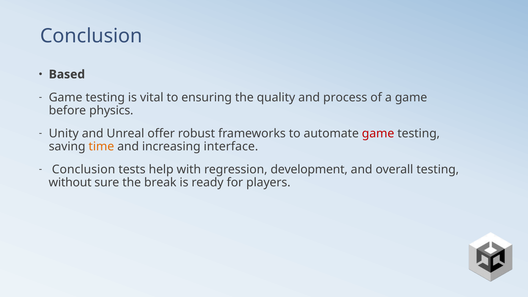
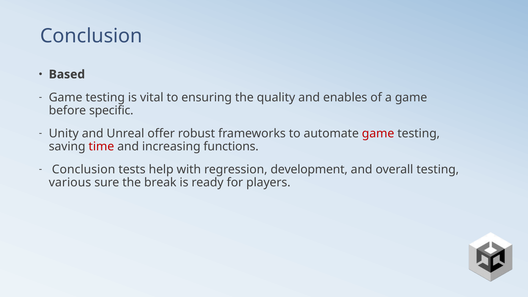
process: process -> enables (345, 97)
physics: physics -> specific (111, 110)
time colour: orange -> red (101, 146)
interface: interface -> functions (231, 146)
without: without -> various (70, 183)
